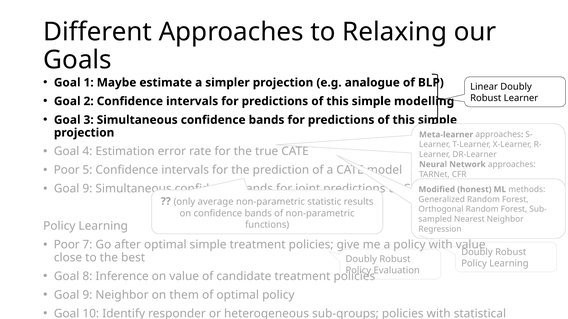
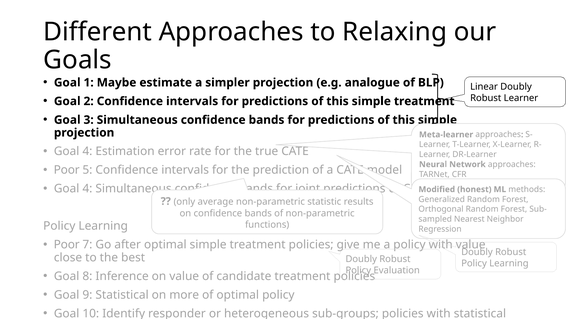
this simple modelling: modelling -> treatment (424, 101)
9: 9 -> 4 (87, 189)
9 Neighbor: Neighbor -> Statistical (122, 295)
them: them -> more (184, 295)
